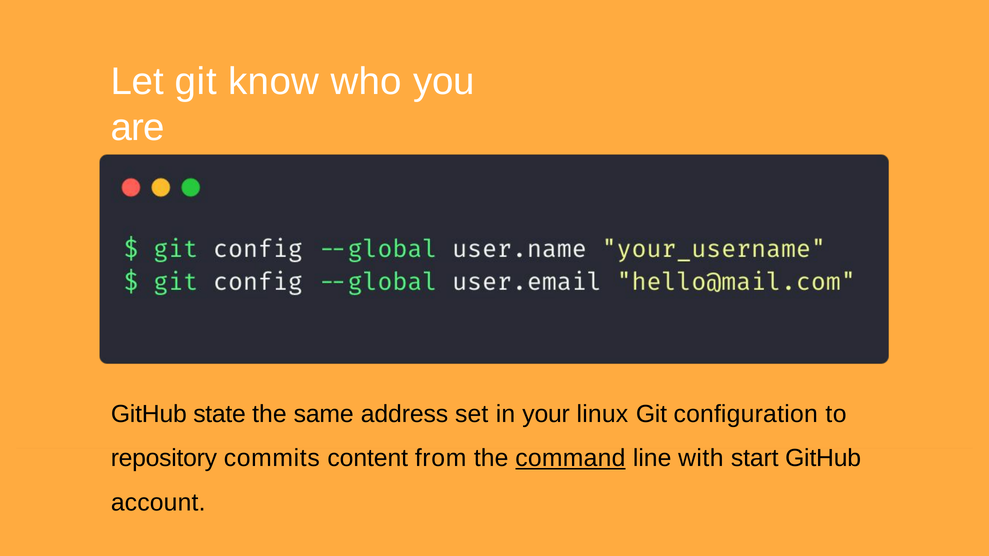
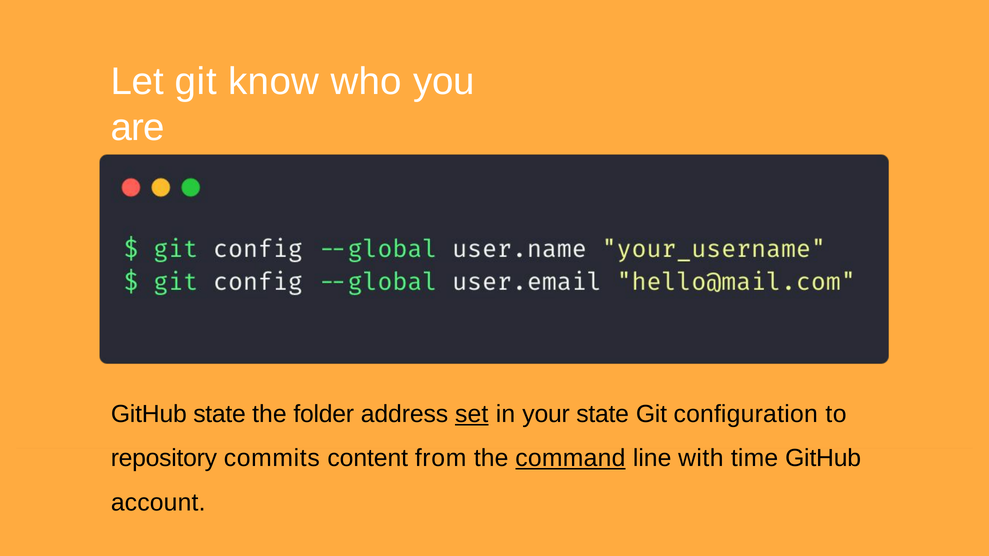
same: same -> folder (324, 414)
set underline: none -> present (472, 414)
your linux: linux -> state (603, 414)
start: start -> time (755, 459)
